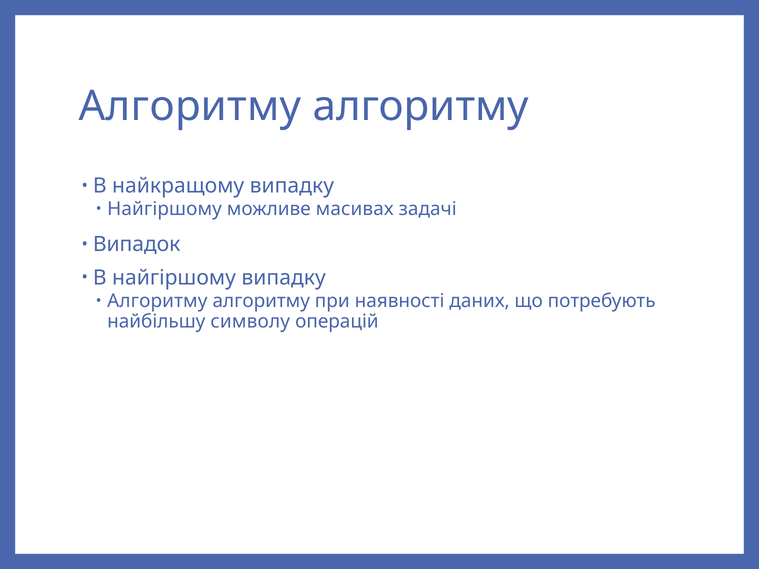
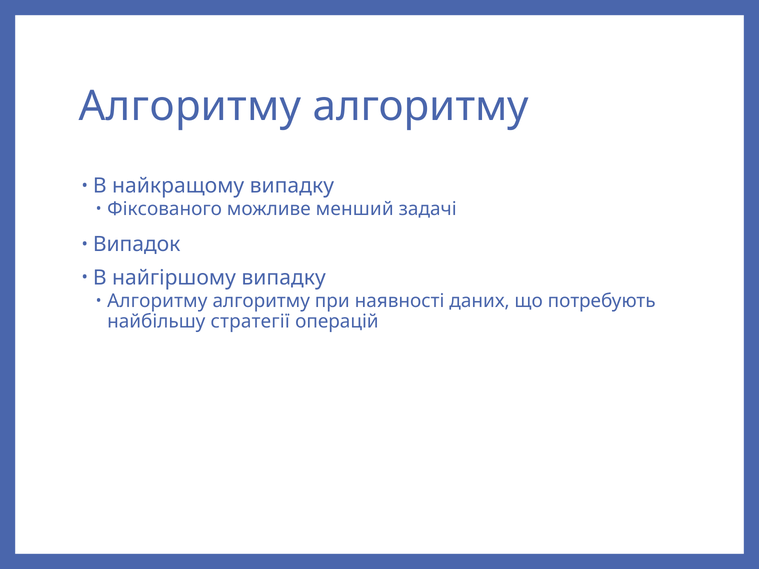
Найгіршому: Найгіршому -> Фіксованого (165, 209)
масивах: масивах -> менший (355, 209)
символу: символу -> стратегії (250, 321)
